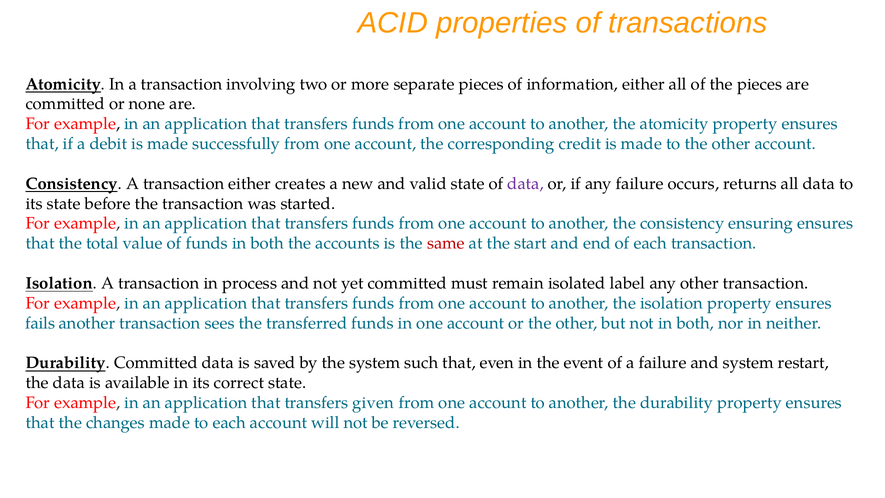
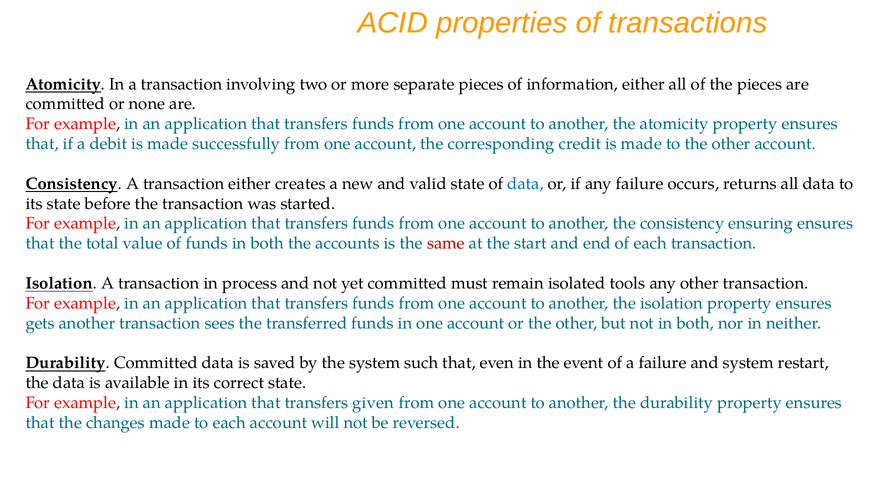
data colour: purple -> blue (526, 184)
label: label -> tools (627, 283)
fails: fails -> gets (40, 323)
